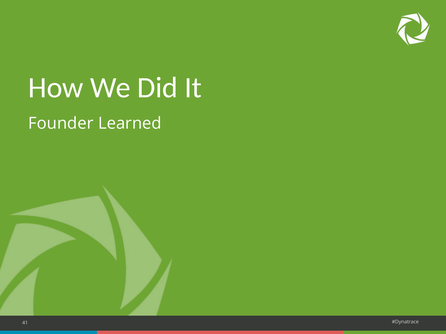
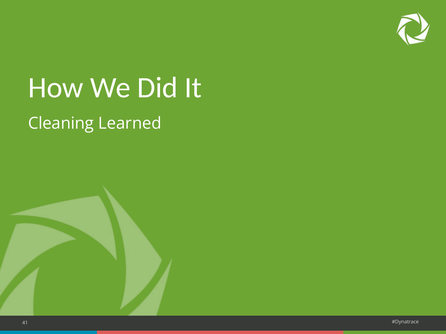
Founder: Founder -> Cleaning (61, 123)
